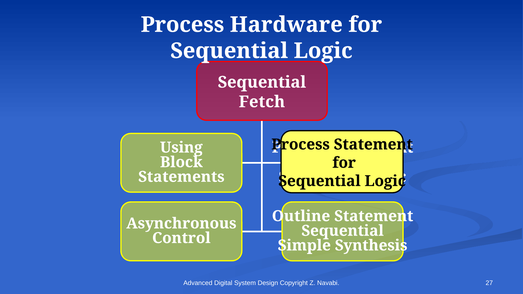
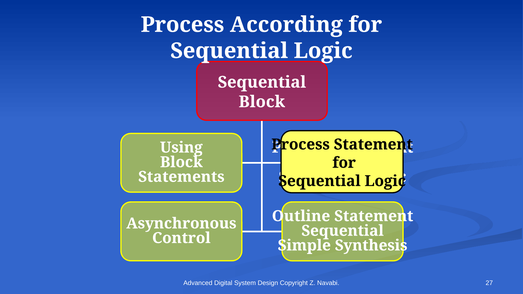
Hardware: Hardware -> According (286, 25)
Fetch: Fetch -> Block (262, 102)
